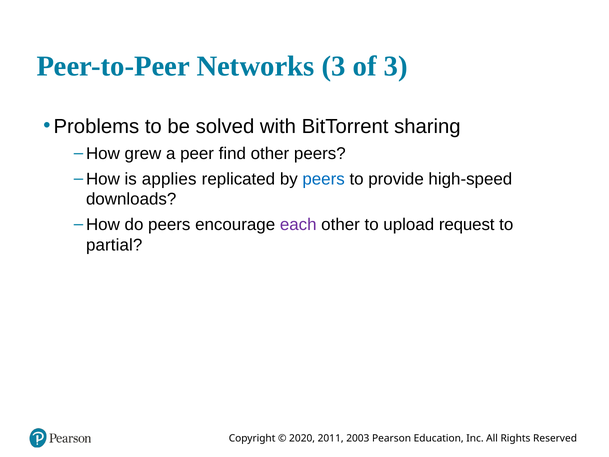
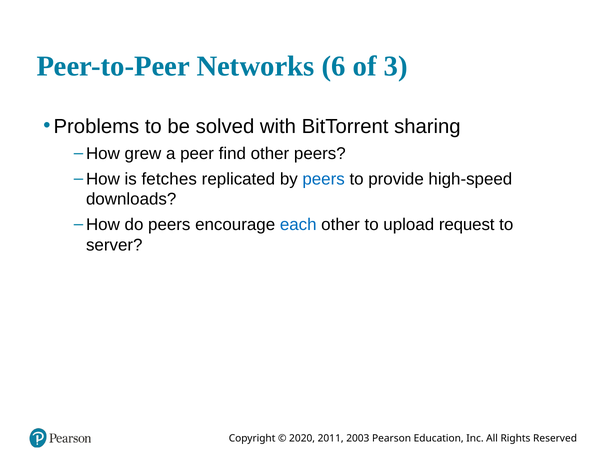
Networks 3: 3 -> 6 (334, 66)
applies: applies -> fetches (169, 179)
each colour: purple -> blue (298, 225)
partial: partial -> server (114, 245)
